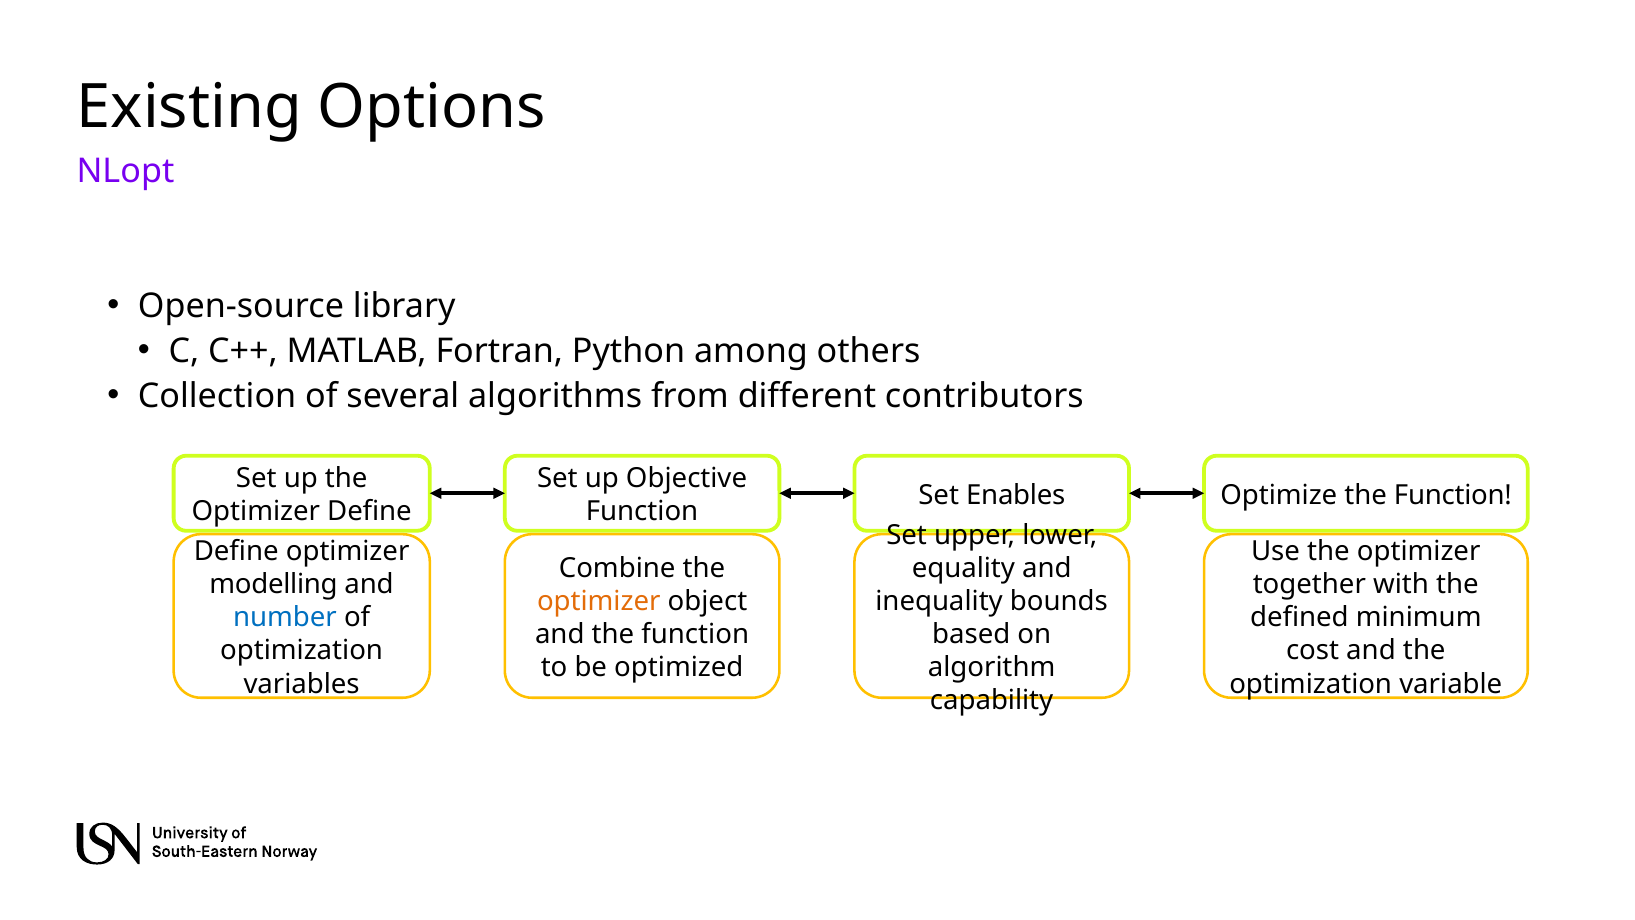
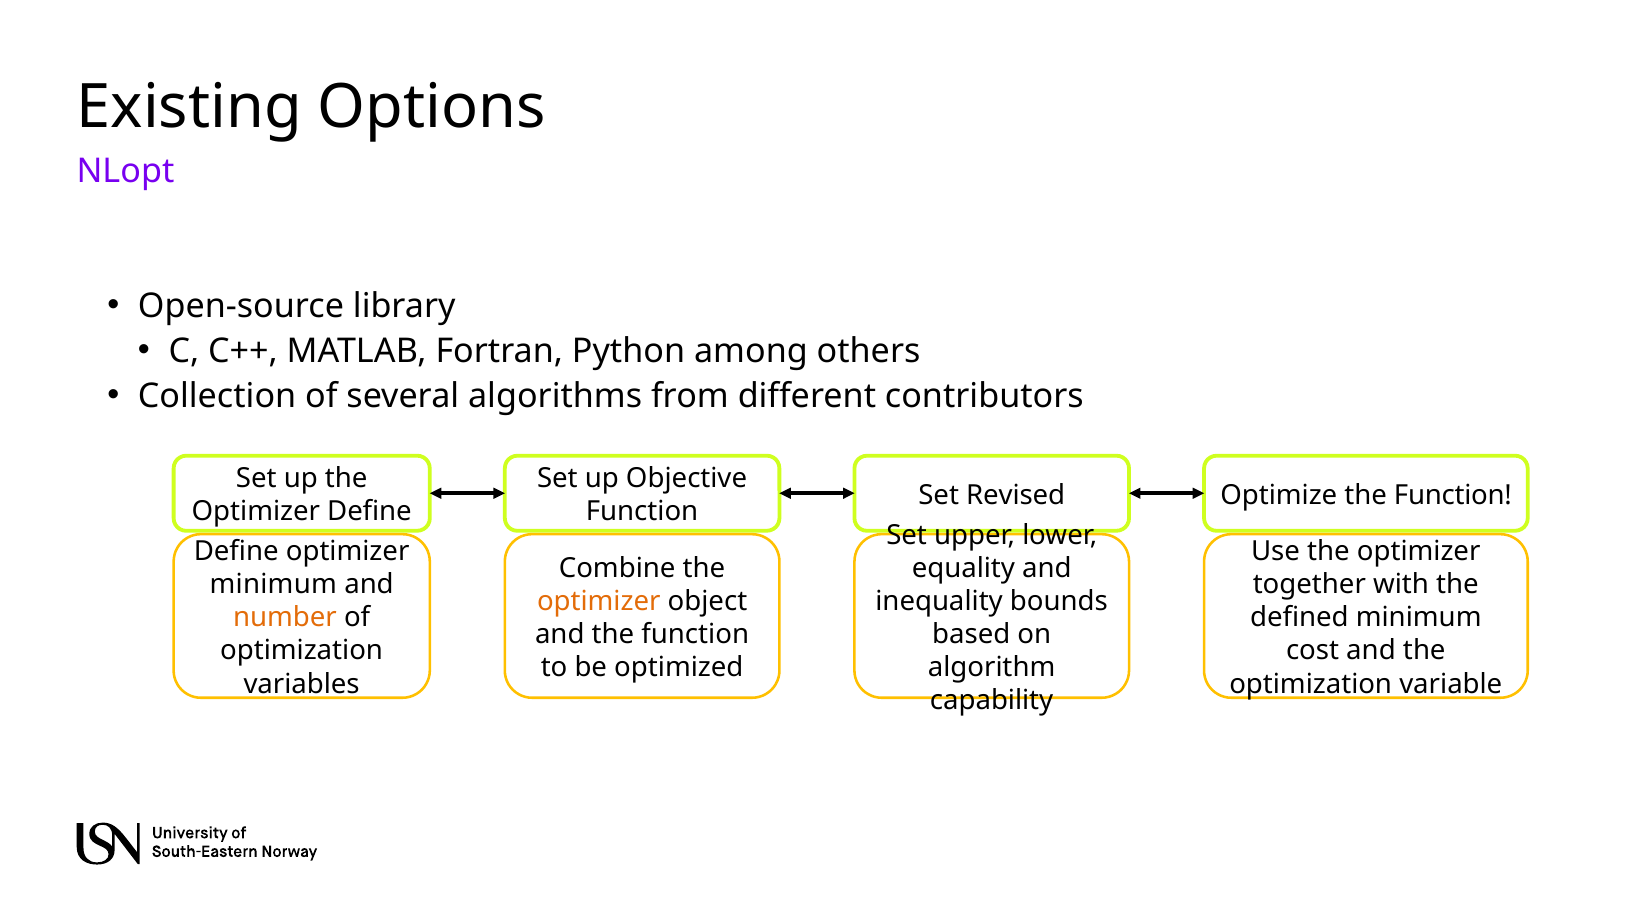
Enables: Enables -> Revised (1016, 495)
modelling: modelling -> minimum (273, 585)
number colour: blue -> orange (285, 618)
